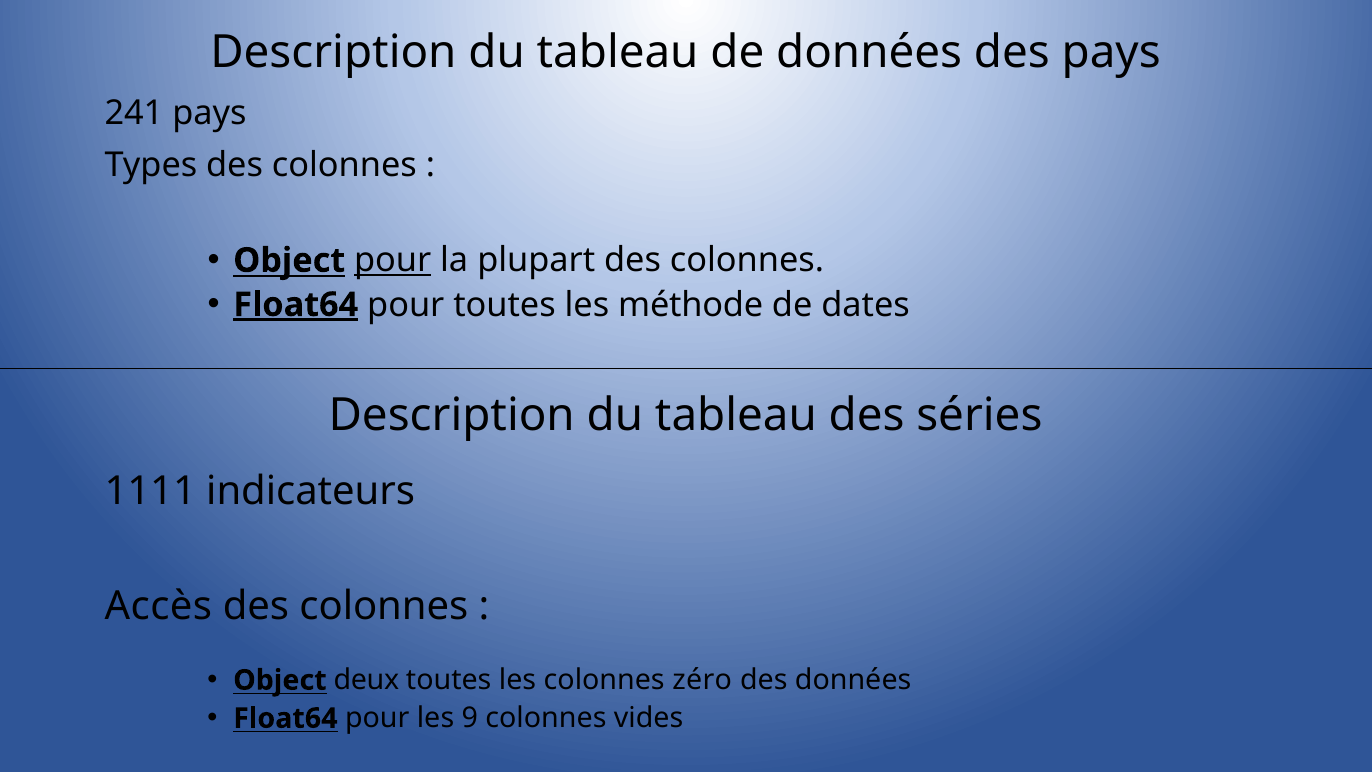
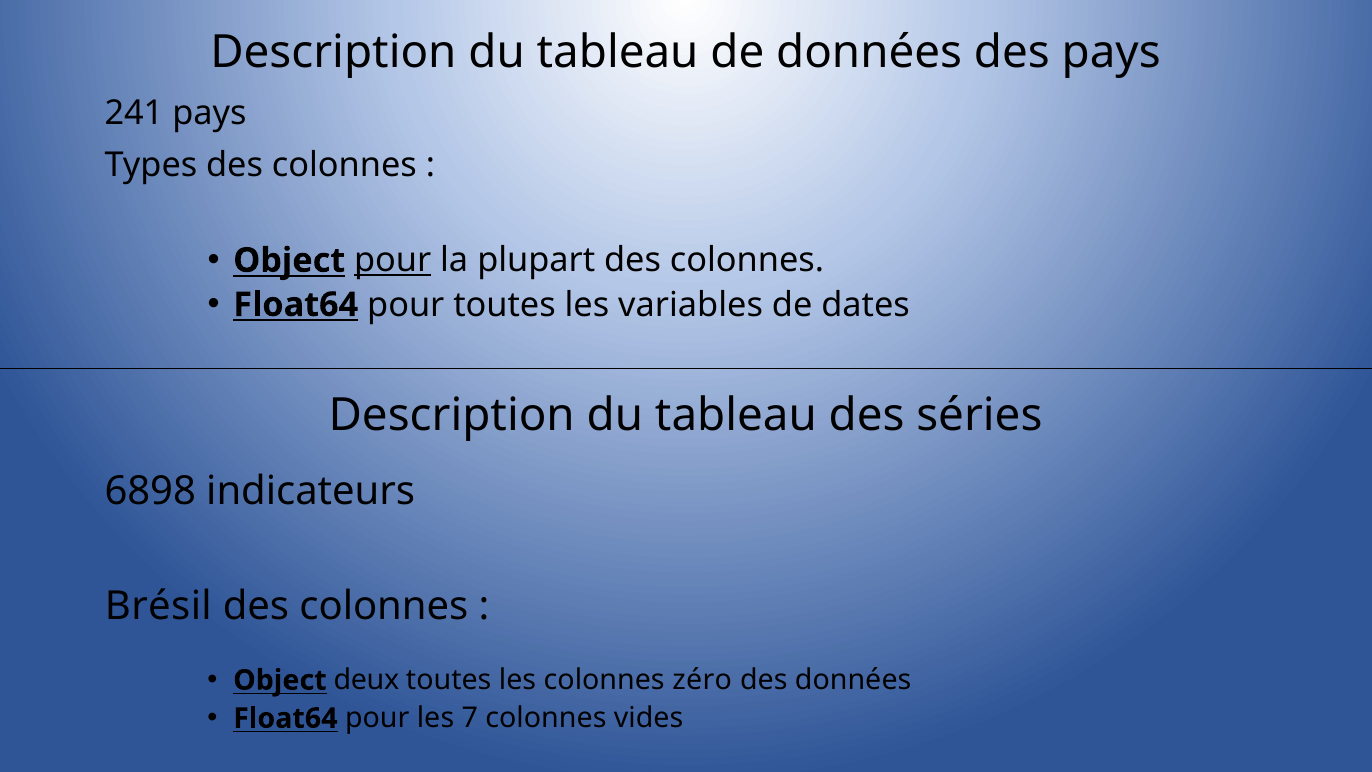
Float64 underline: present -> none (296, 305)
méthode: méthode -> variables (691, 305)
1111: 1111 -> 6898 (150, 491)
Accès: Accès -> Brésil (158, 606)
9: 9 -> 7 (470, 718)
